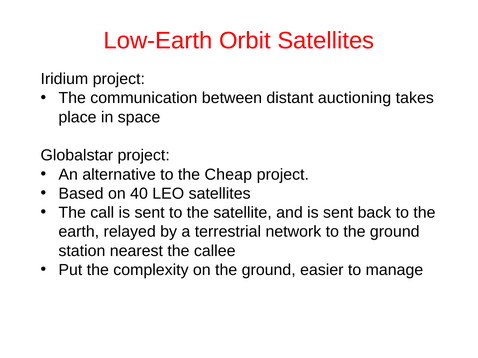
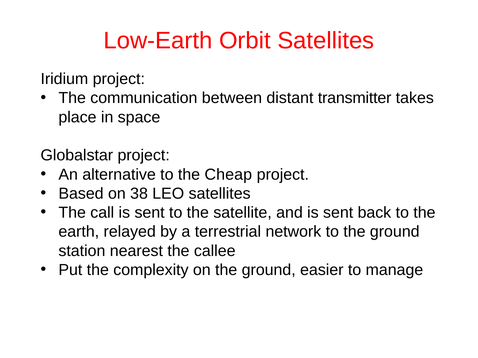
auctioning: auctioning -> transmitter (355, 98)
40: 40 -> 38 (139, 194)
